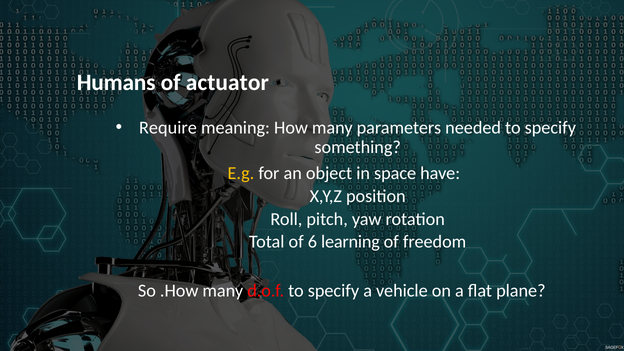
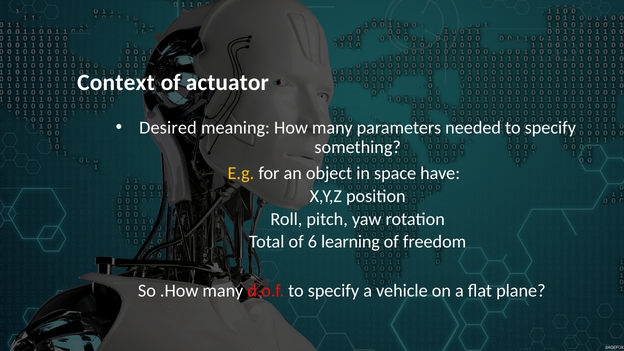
Humans: Humans -> Context (116, 83)
Require: Require -> Desired (168, 128)
